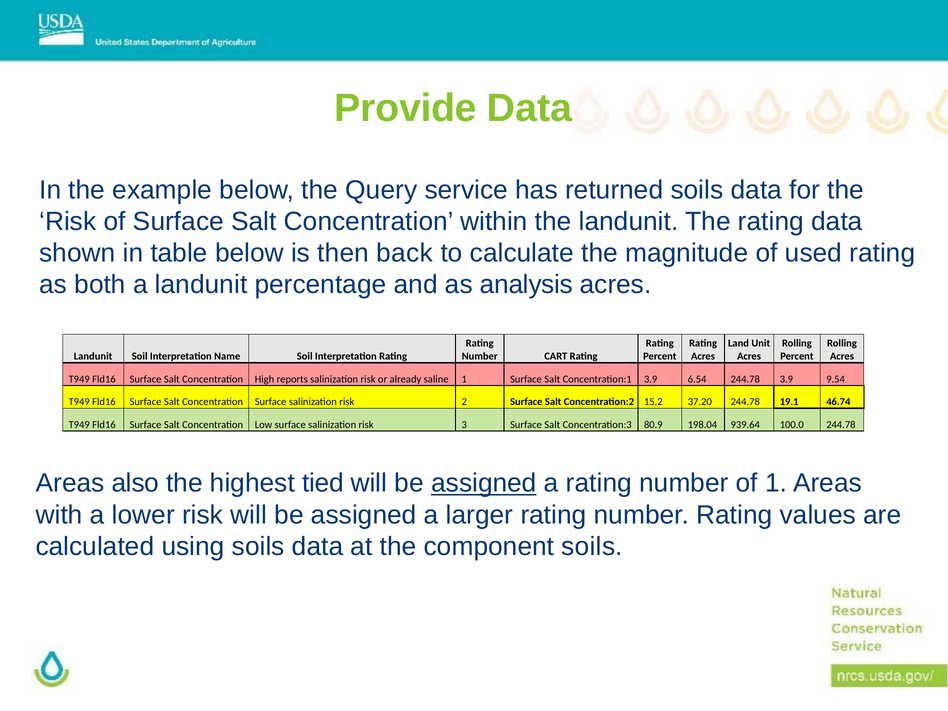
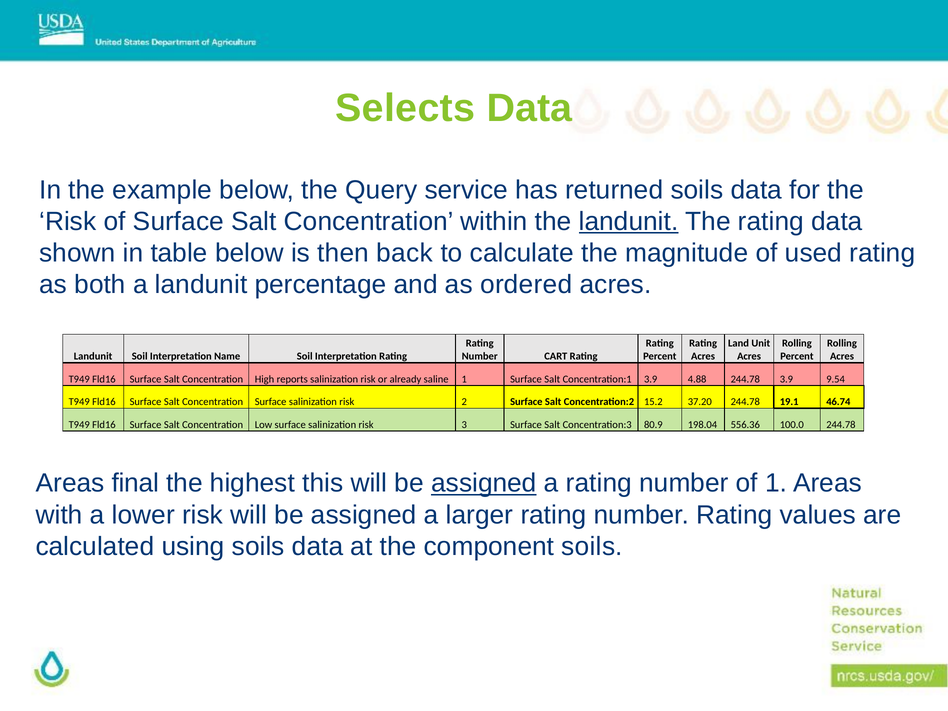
Provide: Provide -> Selects (405, 108)
landunit underline: none -> present (629, 221)
analysis: analysis -> ordered (526, 285)
6.54: 6.54 -> 4.88 (697, 379)
939.64: 939.64 -> 556.36 (745, 425)
also: also -> final (135, 483)
tied: tied -> this (323, 483)
